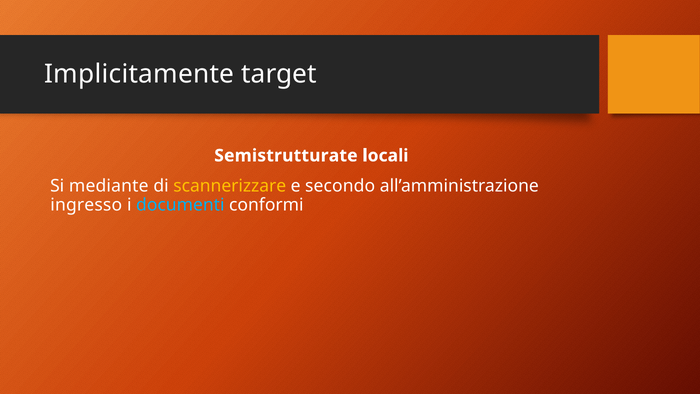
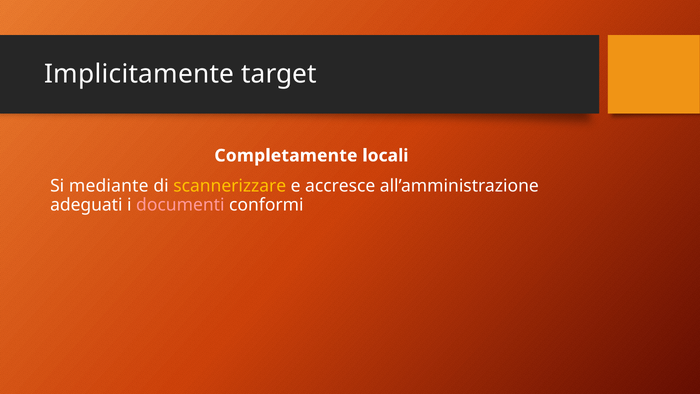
Semistrutturate: Semistrutturate -> Completamente (286, 156)
secondo: secondo -> accresce (340, 186)
ingresso: ingresso -> adeguati (86, 205)
documenti colour: light blue -> pink (180, 205)
